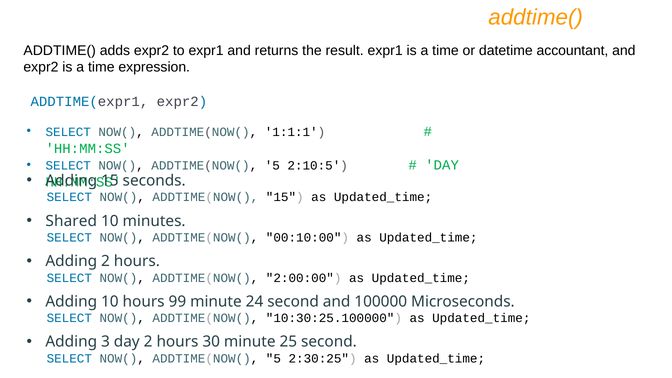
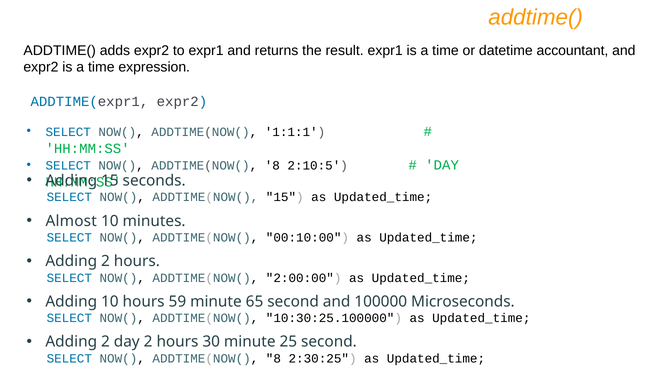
5: 5 -> 8 (272, 166)
Shared: Shared -> Almost (71, 221)
99: 99 -> 59 (177, 302)
24: 24 -> 65 (255, 302)
3: 3 -> 2 (105, 342)
5: 5 -> 8 (273, 358)
